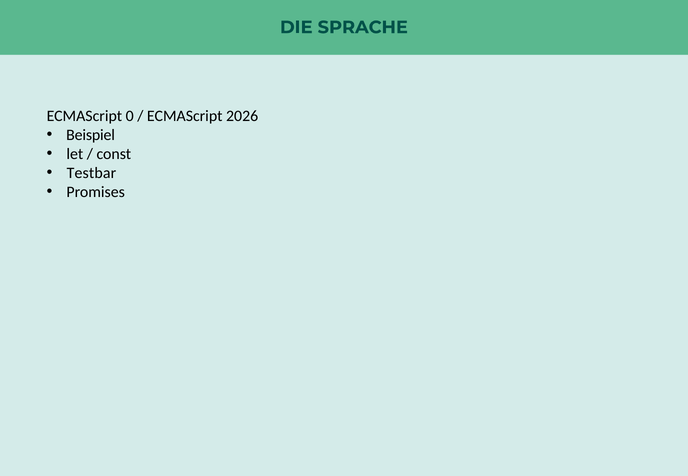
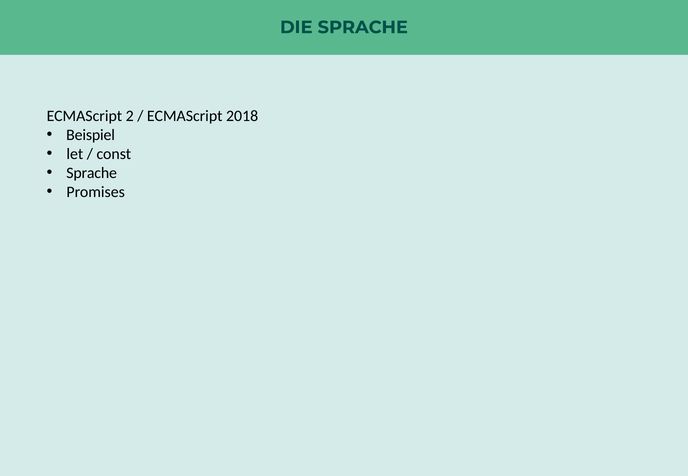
0: 0 -> 2 (130, 116)
2026: 2026 -> 2018 (242, 116)
Testbar: Testbar -> Sprache (92, 173)
